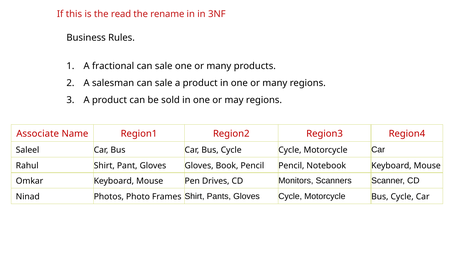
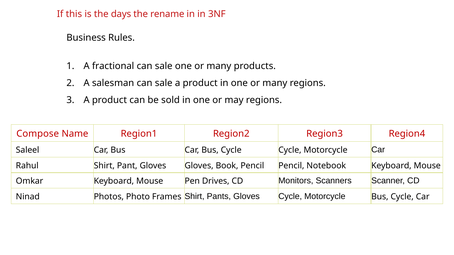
read: read -> days (121, 14)
Associate: Associate -> Compose (38, 134)
